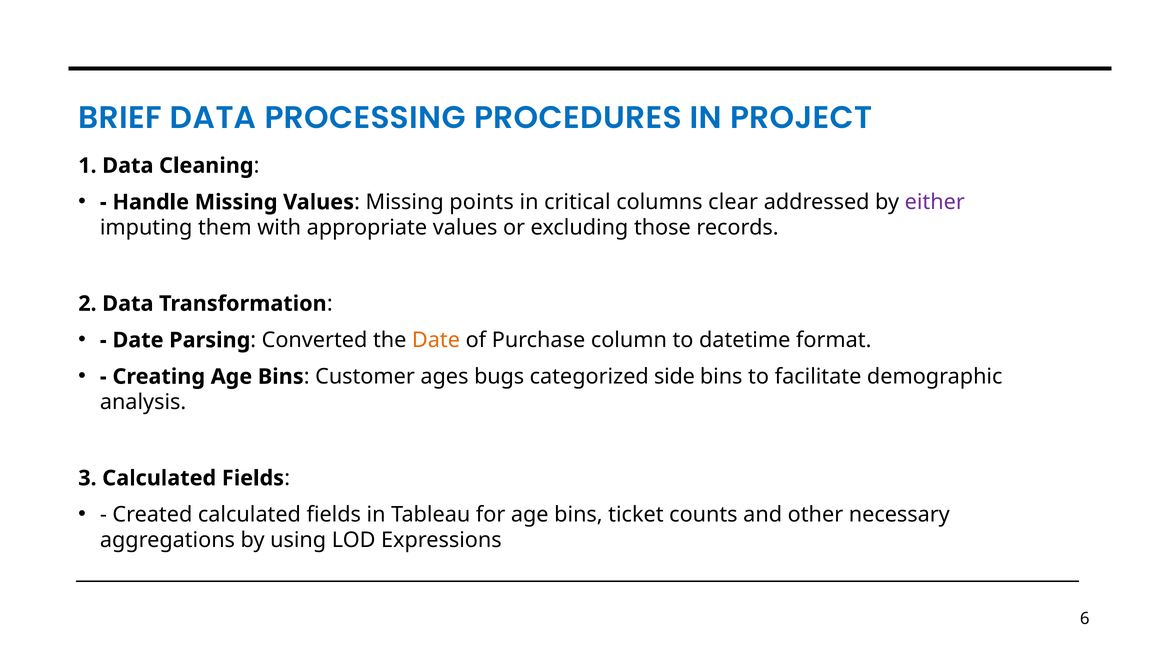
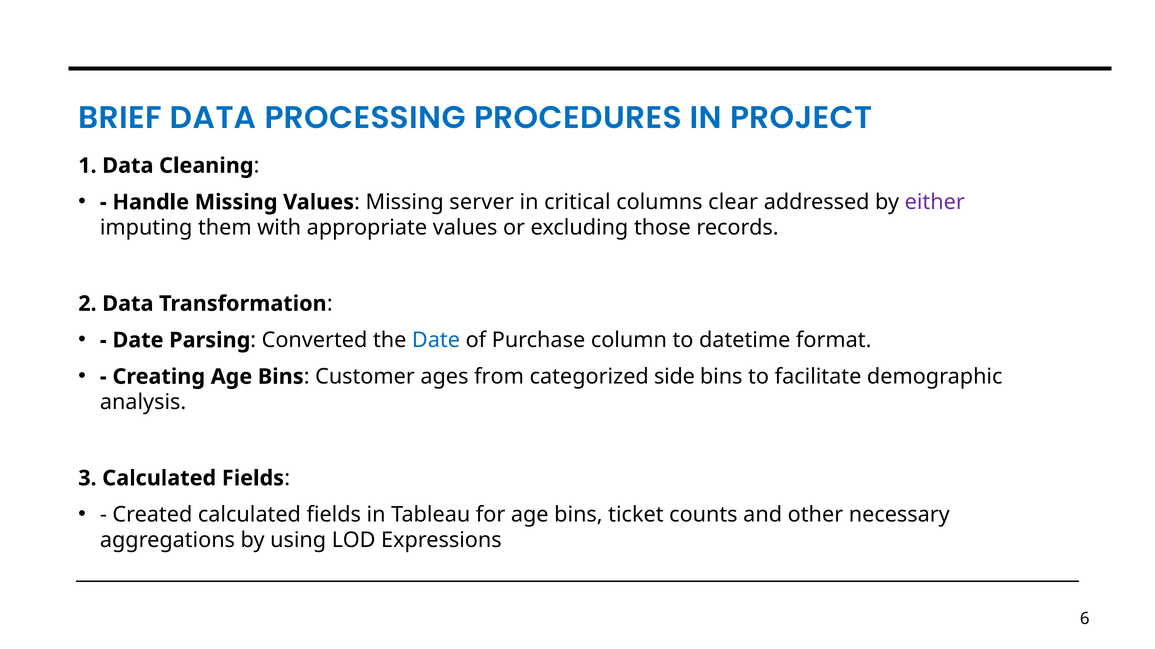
points: points -> server (482, 202)
Date colour: orange -> blue (436, 341)
bugs: bugs -> from (499, 377)
